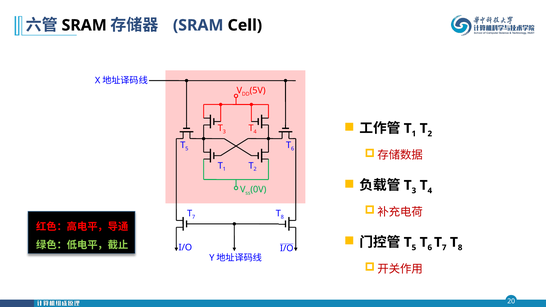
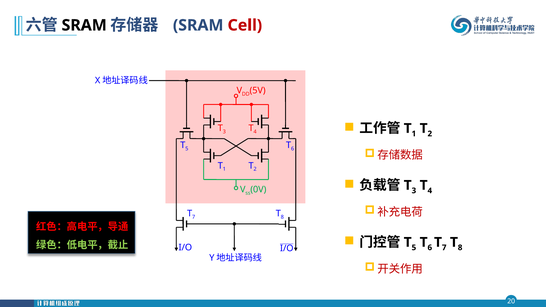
Cell colour: black -> red (245, 25)
